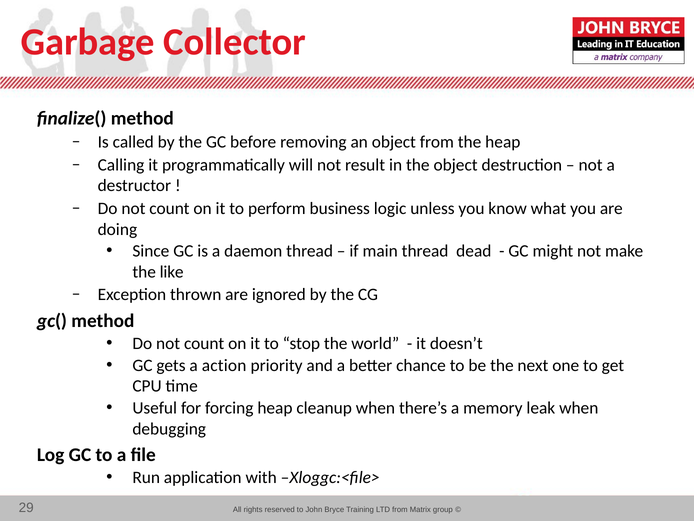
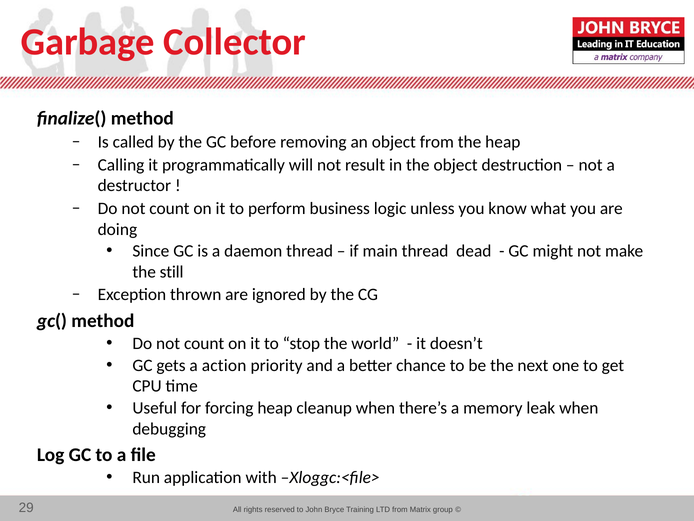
like: like -> still (172, 272)
